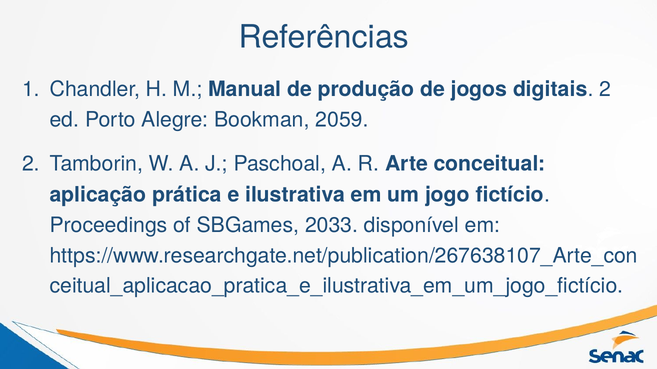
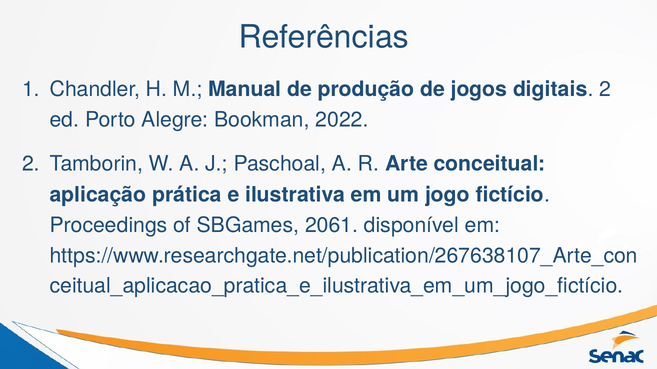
2059: 2059 -> 2022 (342, 120)
2033: 2033 -> 2061 (332, 226)
